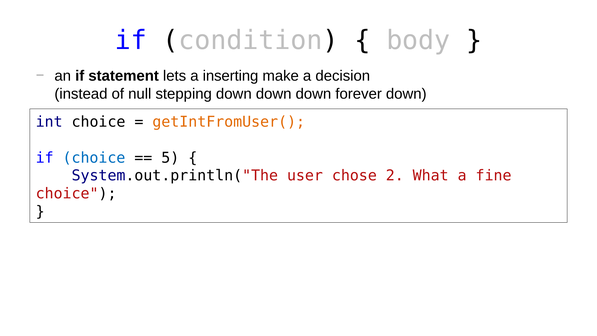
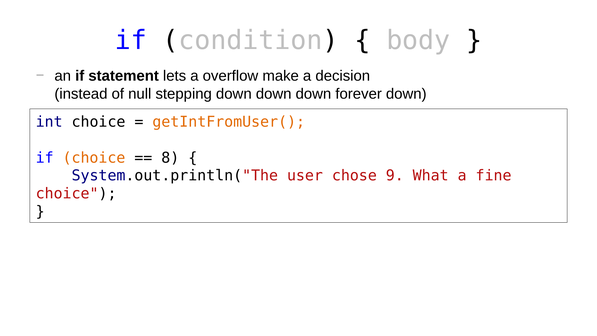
inserting: inserting -> overflow (230, 76)
choice colour: blue -> orange (94, 158)
5: 5 -> 8 (170, 158)
2: 2 -> 9 (395, 176)
